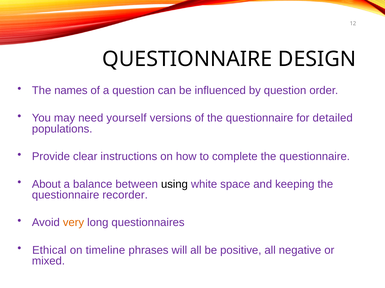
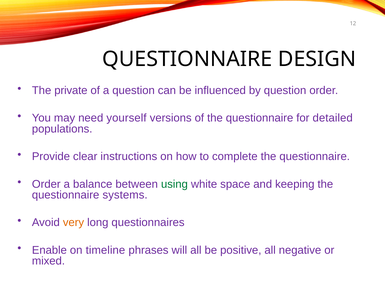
names: names -> private (71, 91)
About: About -> Order (46, 185)
using colour: black -> green (174, 185)
recorder: recorder -> systems (125, 195)
Ethical: Ethical -> Enable (49, 251)
